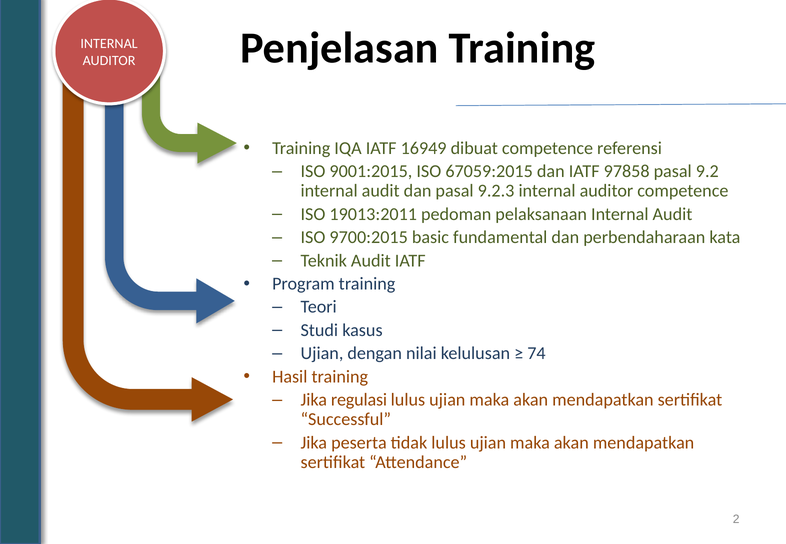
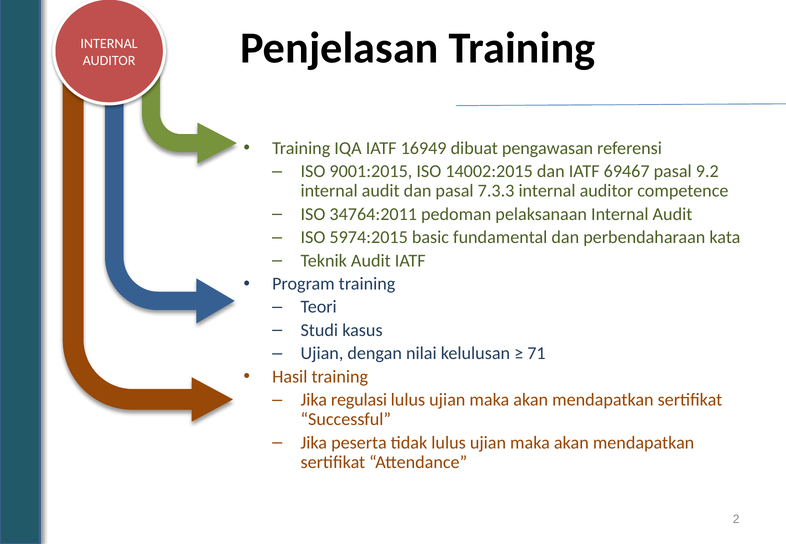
dibuat competence: competence -> pengawasan (548, 148)
67059:2015: 67059:2015 -> 14002:2015 (489, 171)
97858: 97858 -> 69467 (627, 171)
9.2.3: 9.2.3 -> 7.3.3 (496, 191)
19013:2011: 19013:2011 -> 34764:2011 (373, 214)
9700:2015: 9700:2015 -> 5974:2015 (369, 237)
74: 74 -> 71 (536, 353)
